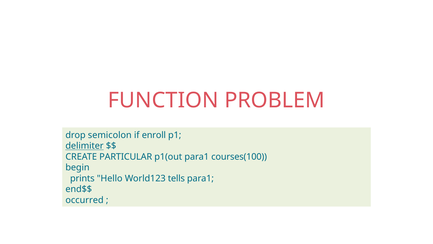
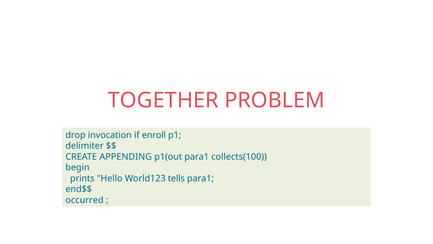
FUNCTION: FUNCTION -> TOGETHER (163, 100)
semicolon: semicolon -> invocation (110, 135)
delimiter underline: present -> none (85, 146)
PARTICULAR: PARTICULAR -> APPENDING (126, 157)
courses(100: courses(100 -> collects(100 (239, 157)
